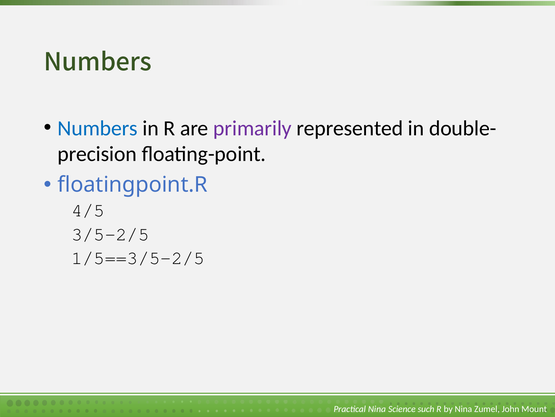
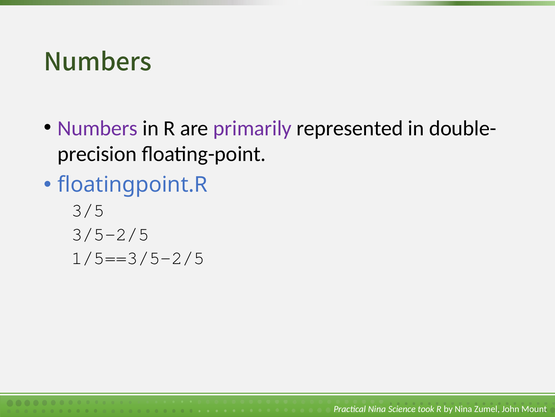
Numbers colour: blue -> purple (98, 128)
4/5: 4/5 -> 3/5 (88, 210)
such: such -> took (426, 409)
